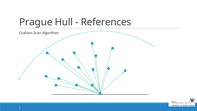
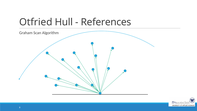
Prague: Prague -> Otfried (36, 22)
